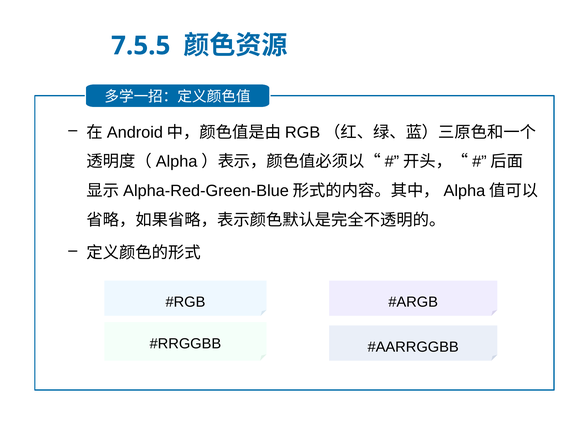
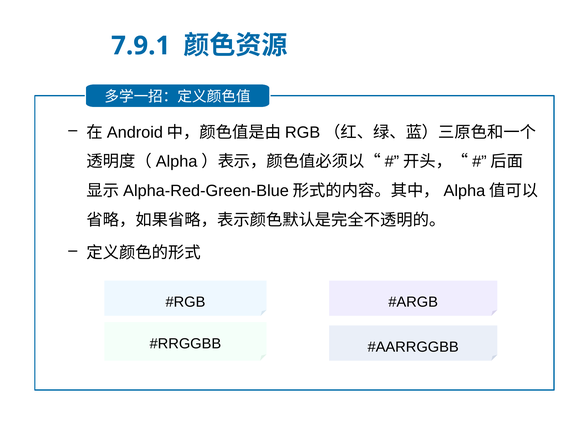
7.5.5: 7.5.5 -> 7.9.1 (141, 46)
